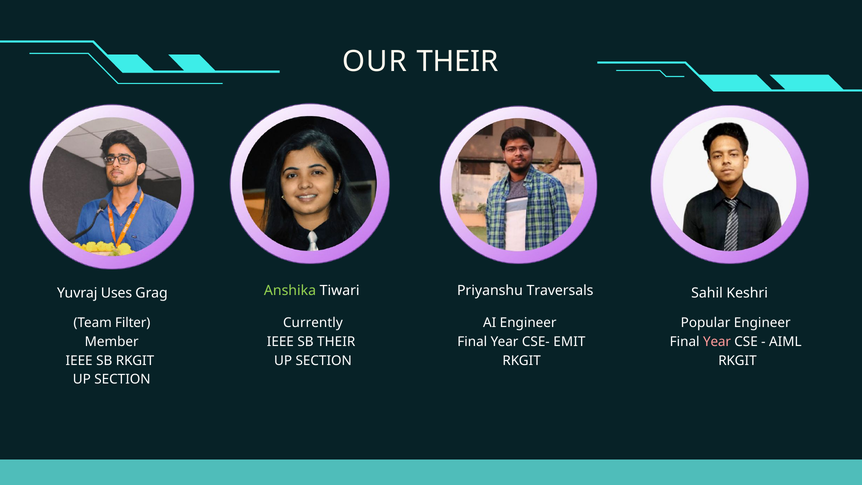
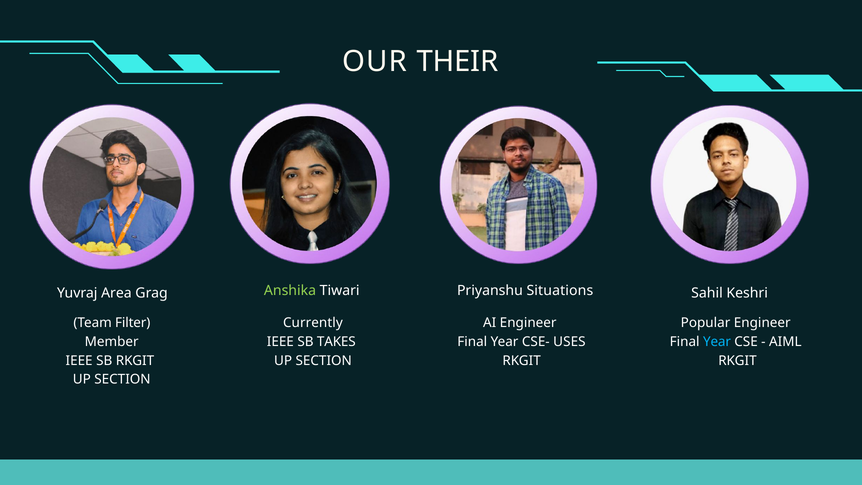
Traversals: Traversals -> Situations (560, 290)
Uses: Uses -> Area (116, 293)
SB THEIR: THEIR -> TAKES (336, 342)
EMIT: EMIT -> USES (569, 342)
Year colour: pink -> light blue (717, 342)
